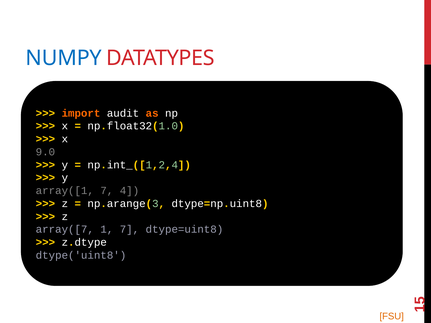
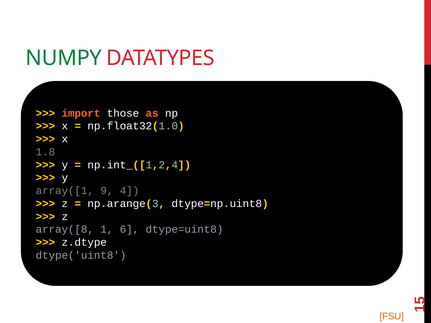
NUMPY colour: blue -> green (64, 58)
audit: audit -> those (123, 113)
9.0: 9.0 -> 1.8 (45, 152)
array([1 7: 7 -> 9 (107, 191)
array([7: array([7 -> array([8 (65, 230)
1 7: 7 -> 6 (129, 230)
